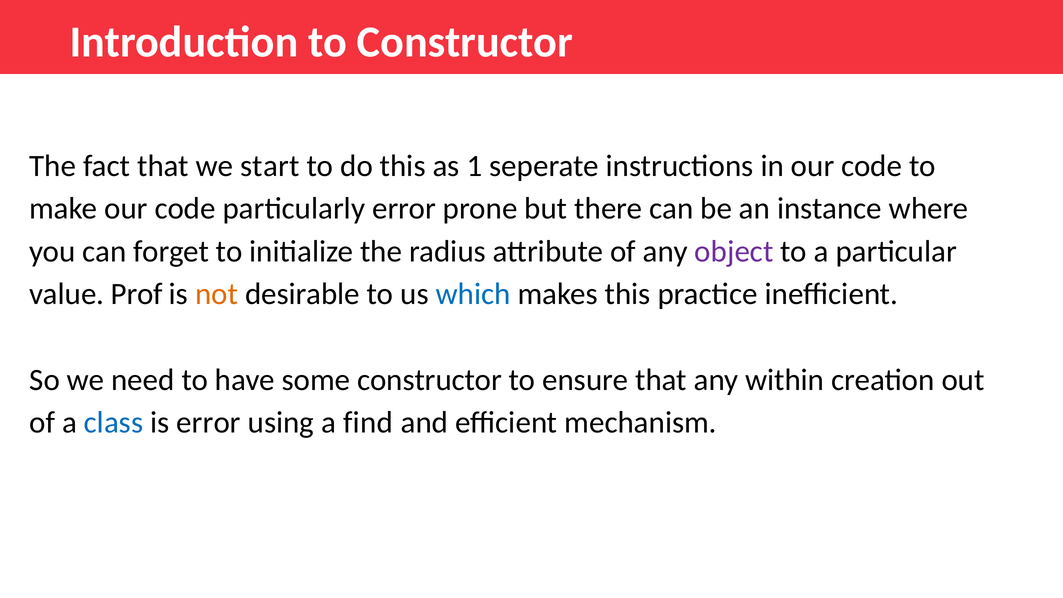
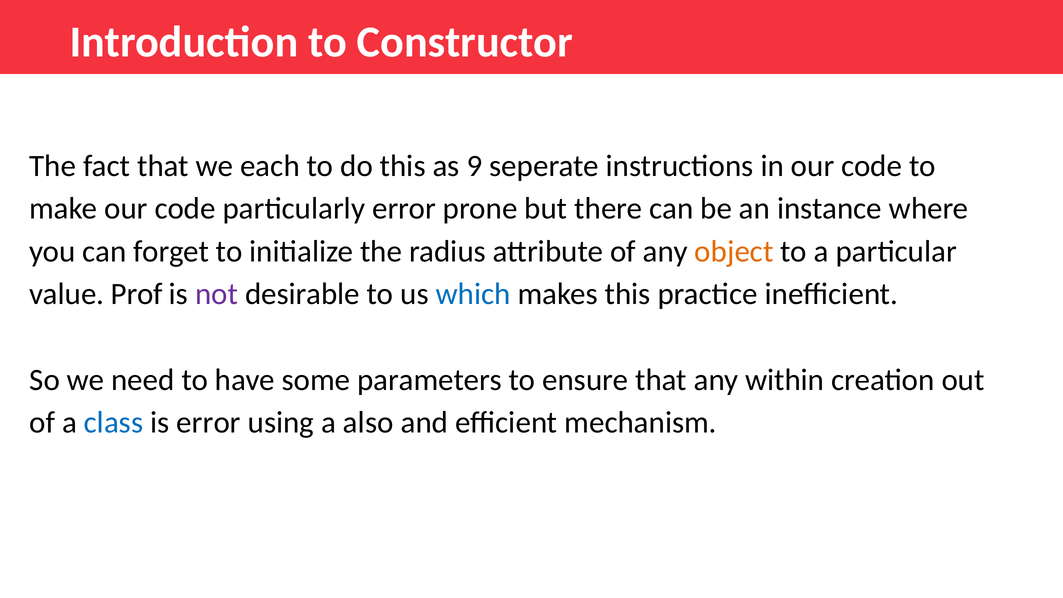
start: start -> each (270, 166)
1: 1 -> 9 (474, 166)
object colour: purple -> orange (734, 251)
not colour: orange -> purple (217, 294)
some constructor: constructor -> parameters (430, 380)
find: find -> also (368, 423)
